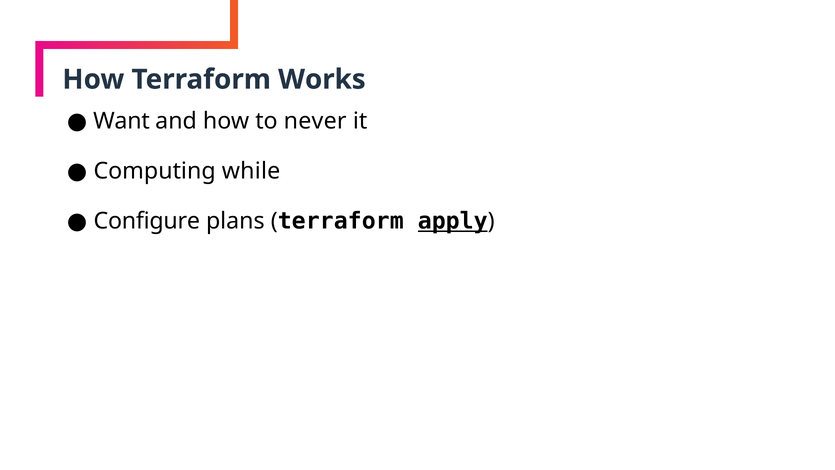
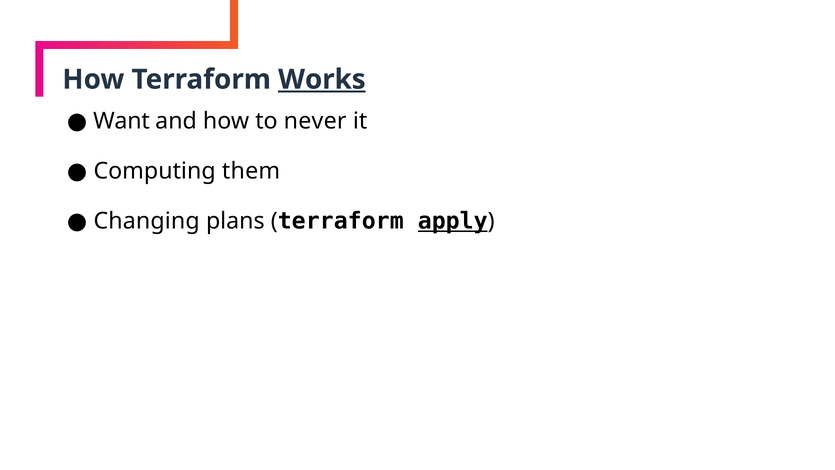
Works underline: none -> present (322, 79)
while: while -> them (251, 171)
Configure: Configure -> Changing (147, 221)
